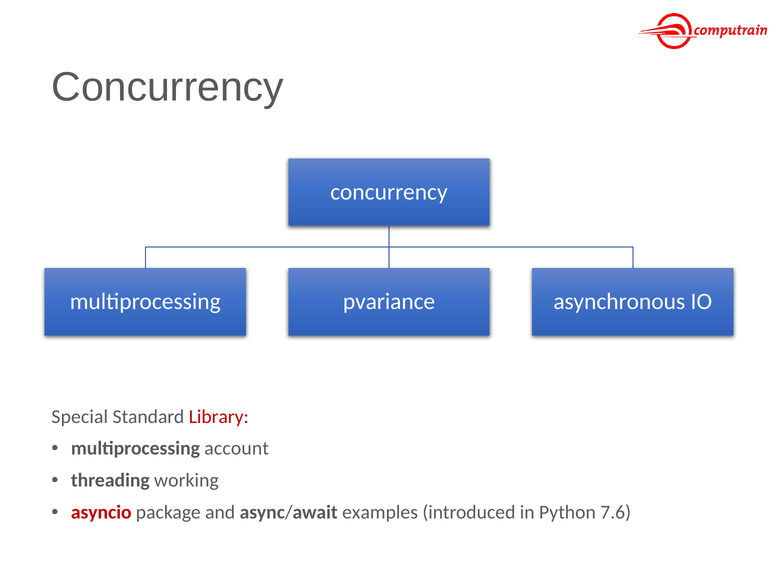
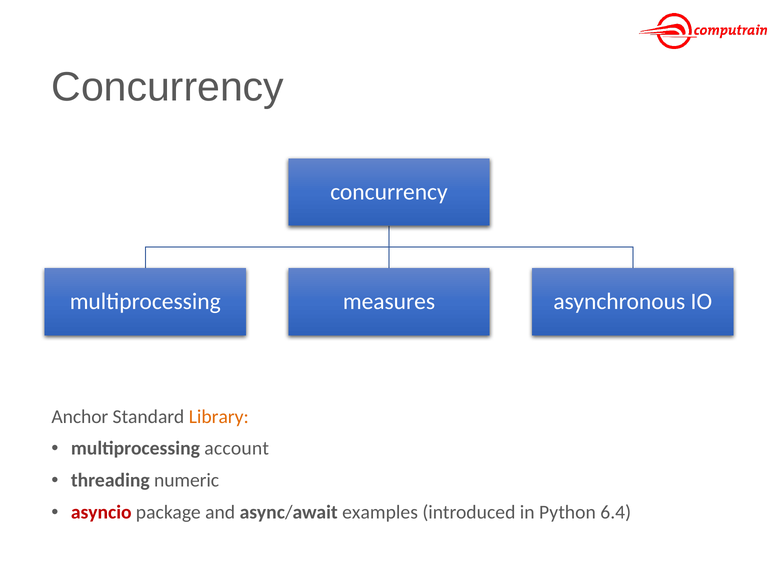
pvariance: pvariance -> measures (389, 302)
Special: Special -> Anchor (80, 417)
Library colour: red -> orange (219, 417)
working: working -> numeric (187, 481)
7.6: 7.6 -> 6.4 (616, 513)
